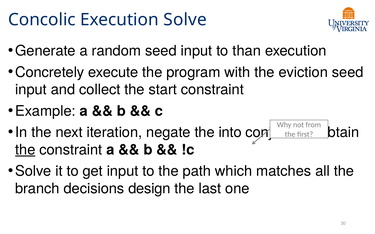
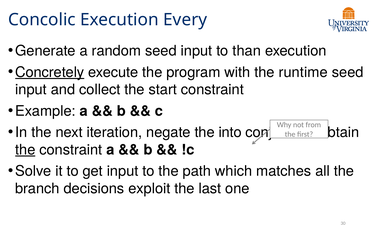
Execution Solve: Solve -> Every (185, 20)
Concretely underline: none -> present (50, 72)
eviction: eviction -> runtime (303, 72)
design: design -> exploit (149, 189)
